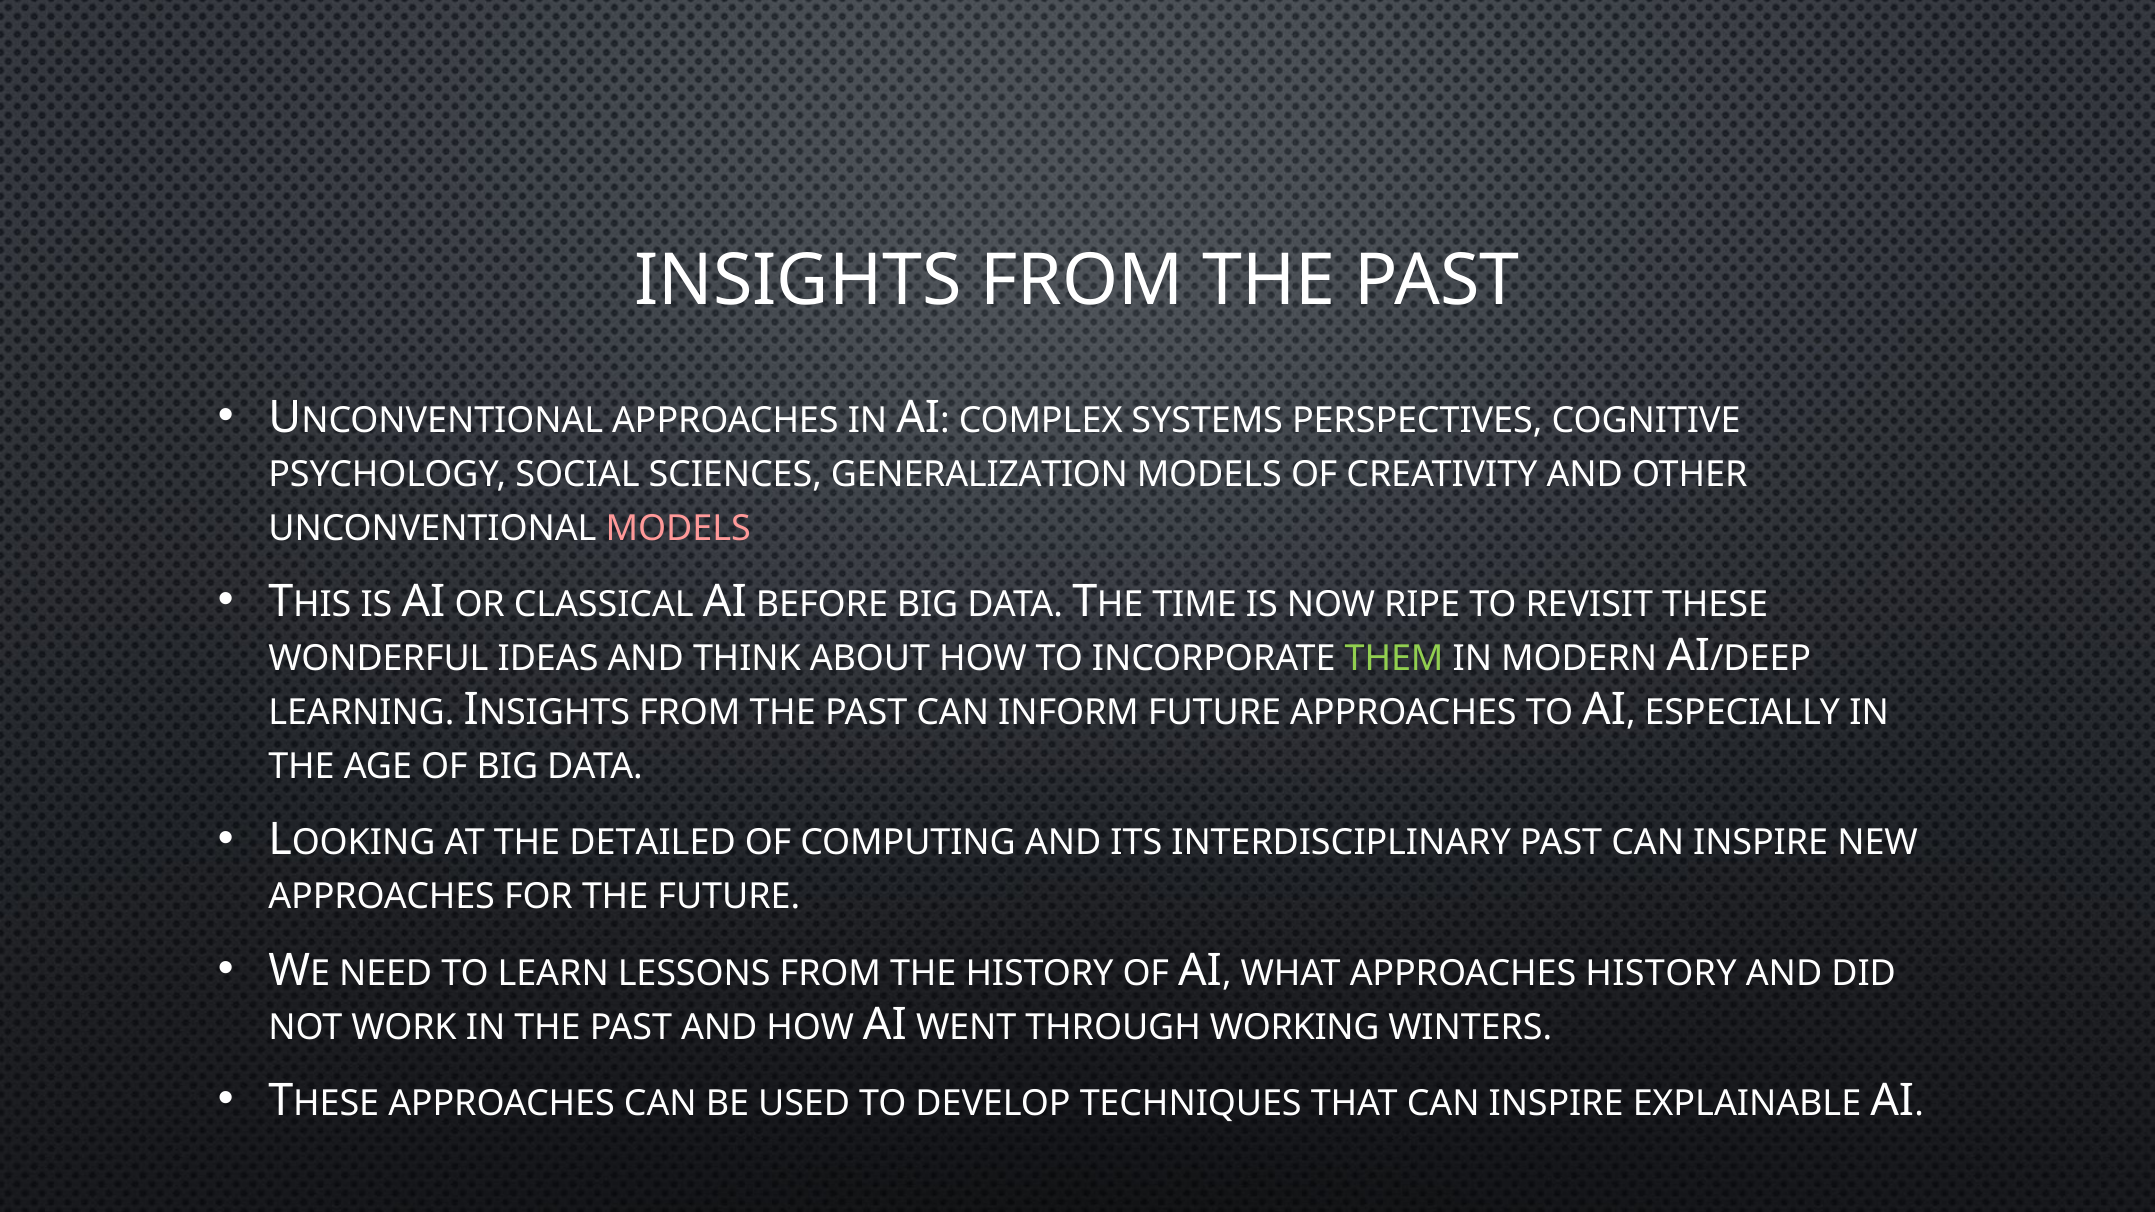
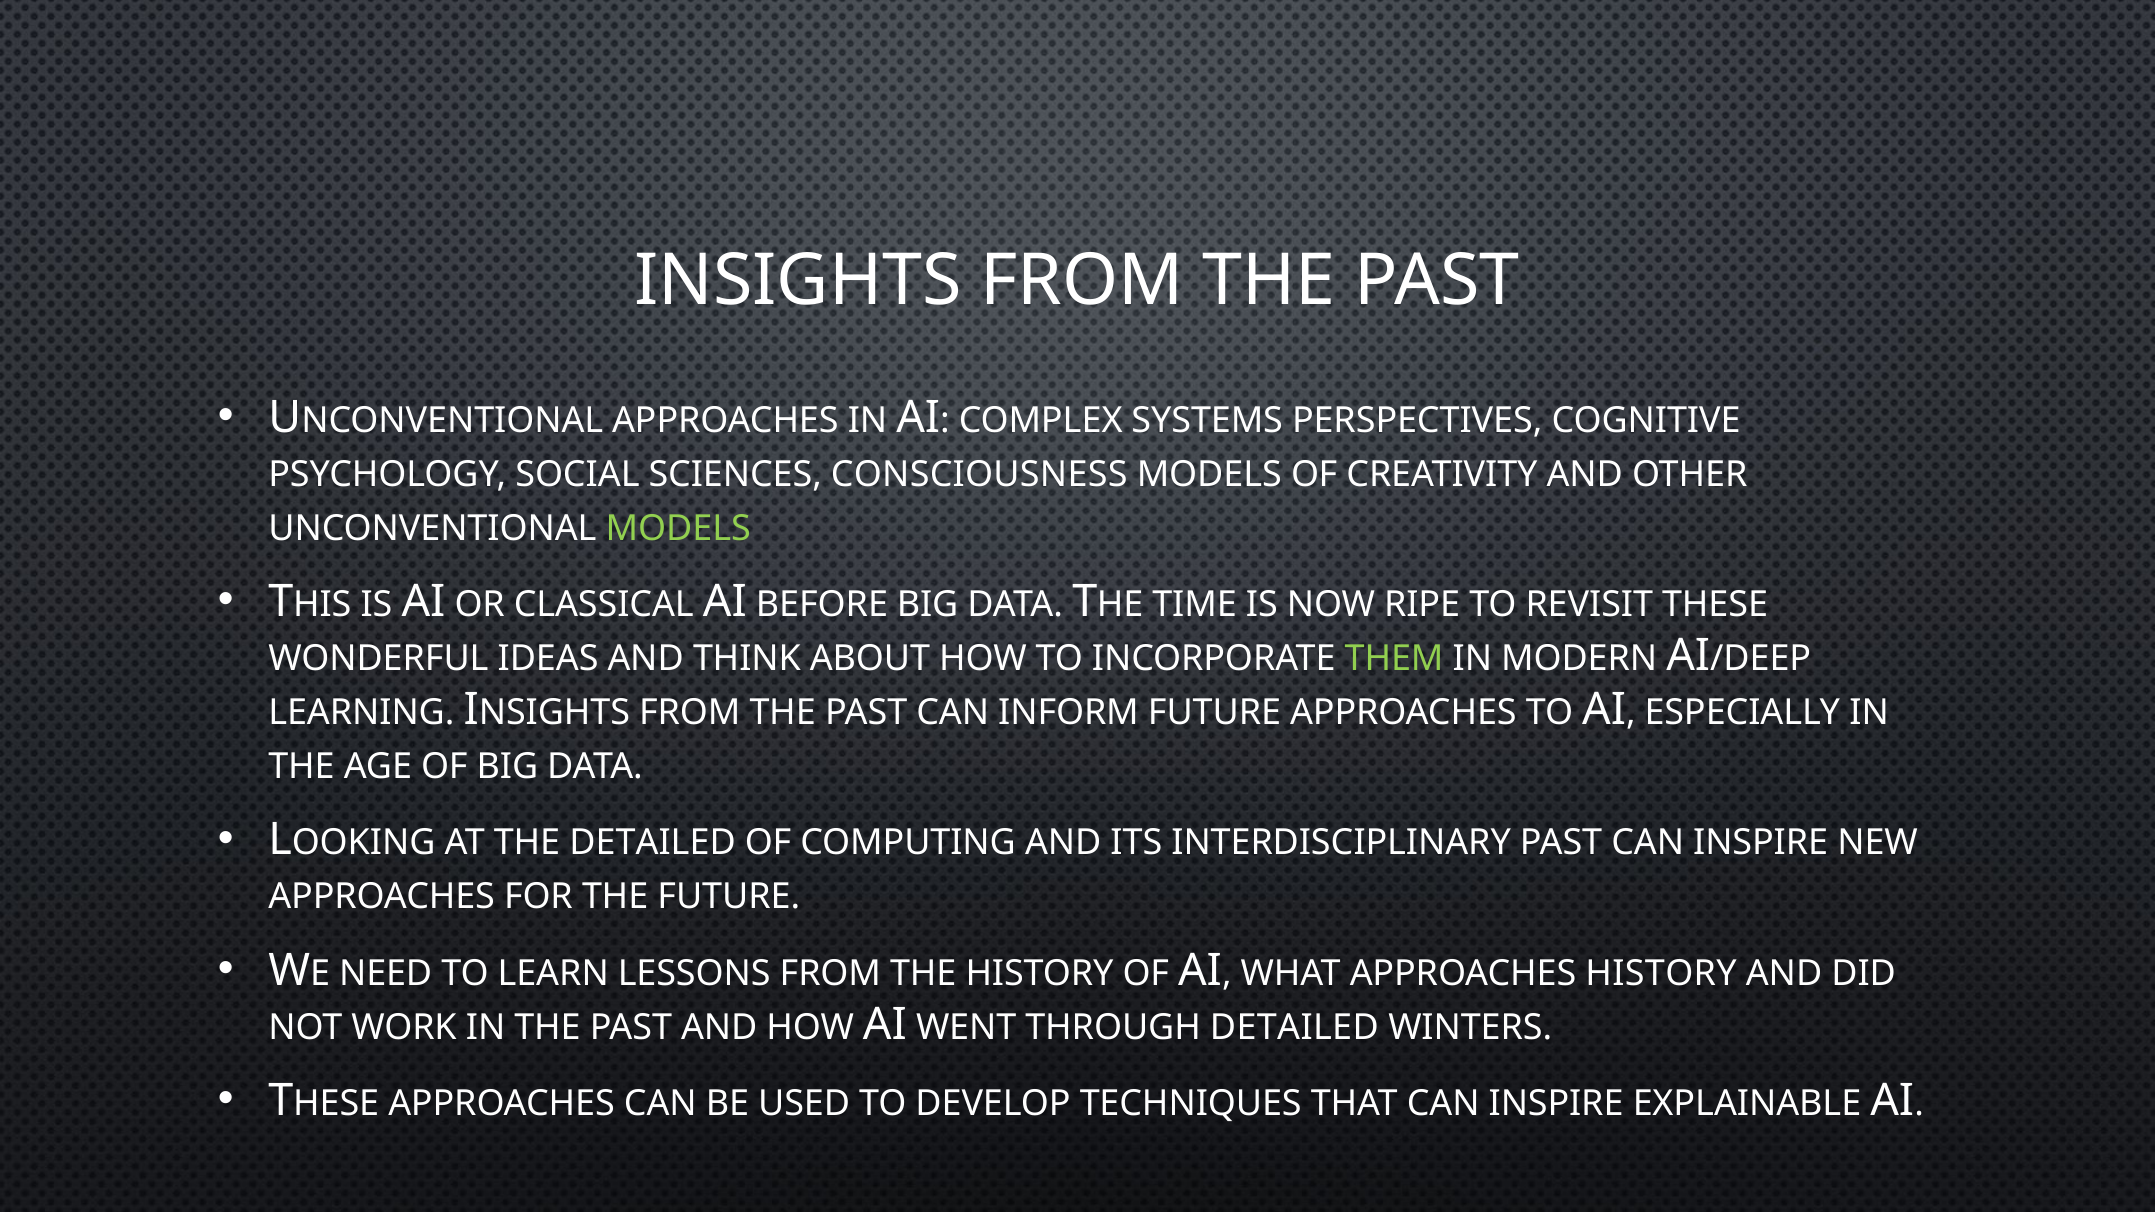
GENERALIZATION: GENERALIZATION -> CONSCIOUSNESS (979, 474)
MODELS colour: pink -> light green (678, 528)
THROUGH WORKING: WORKING -> DETAILED (1294, 1027)
